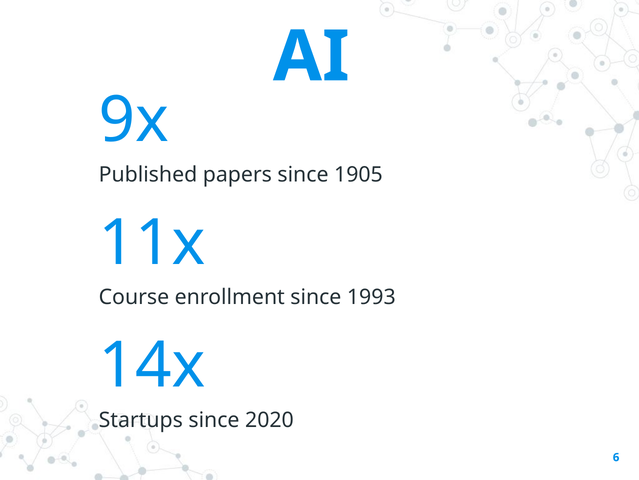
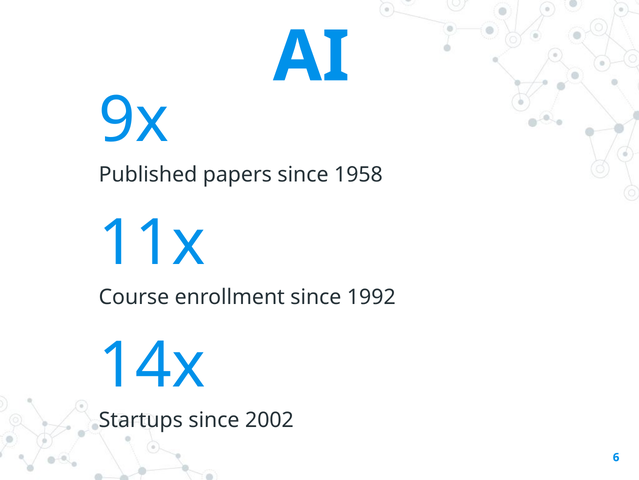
1905: 1905 -> 1958 (358, 174)
1993: 1993 -> 1992 (371, 297)
2020: 2020 -> 2002 (269, 419)
